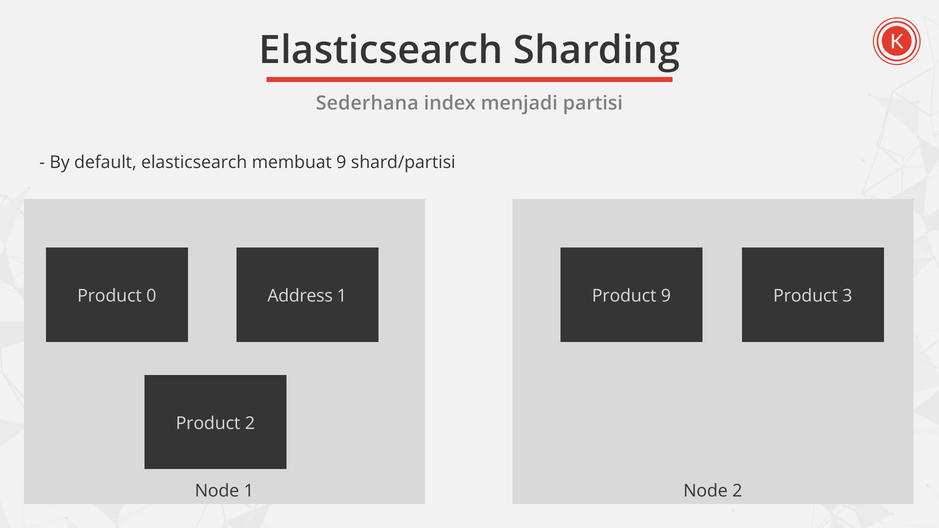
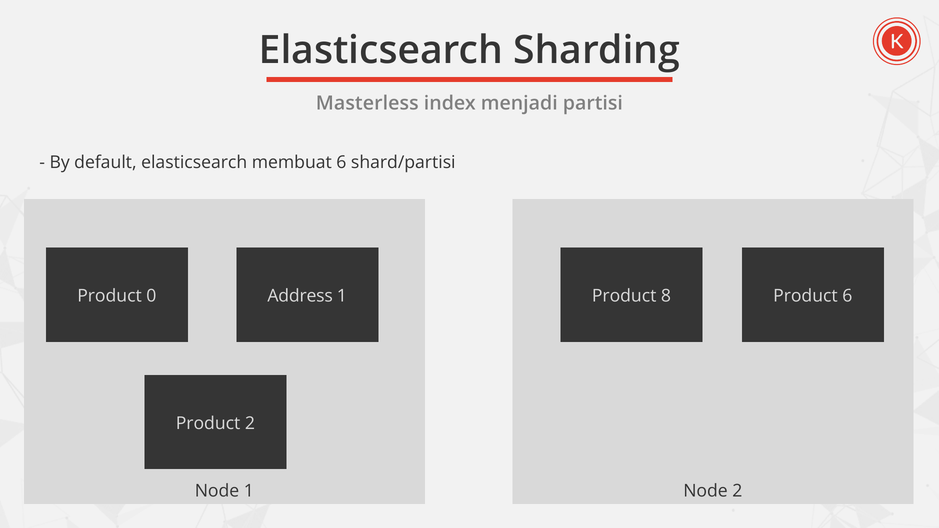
Sederhana: Sederhana -> Masterless (367, 103)
membuat 9: 9 -> 6 (341, 163)
Product 9: 9 -> 8 (666, 296)
Product 3: 3 -> 6 (847, 296)
